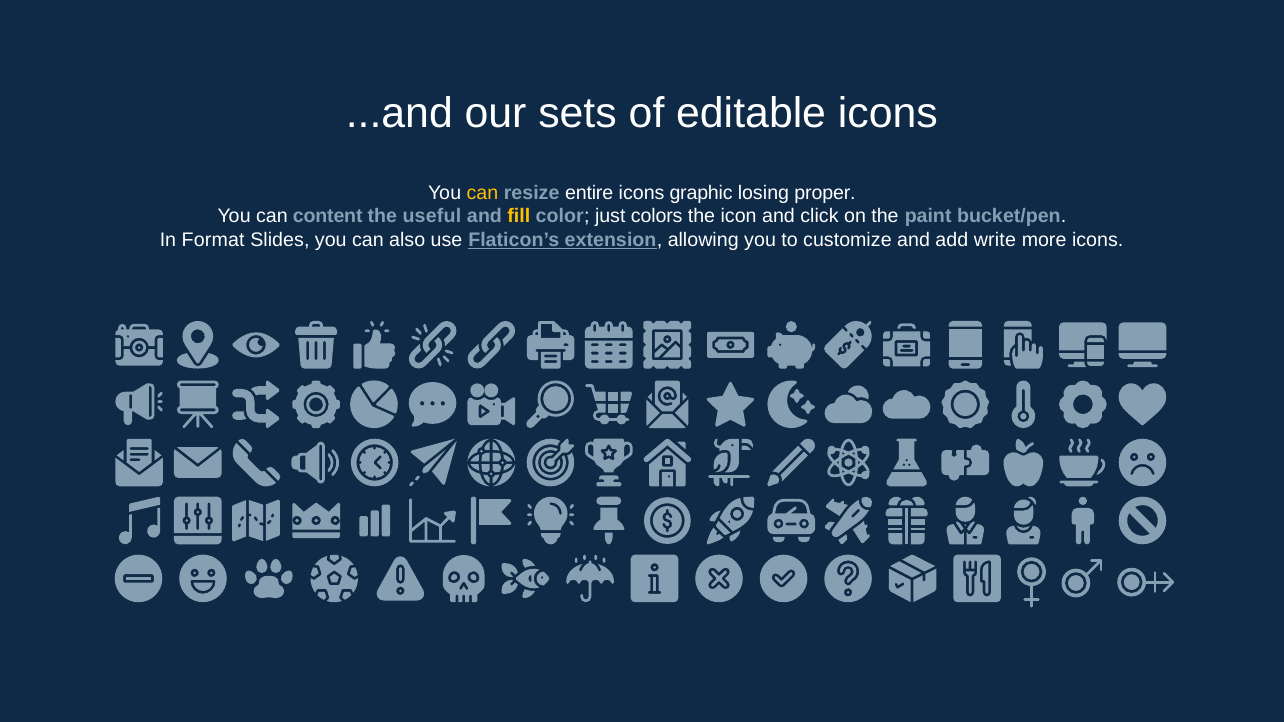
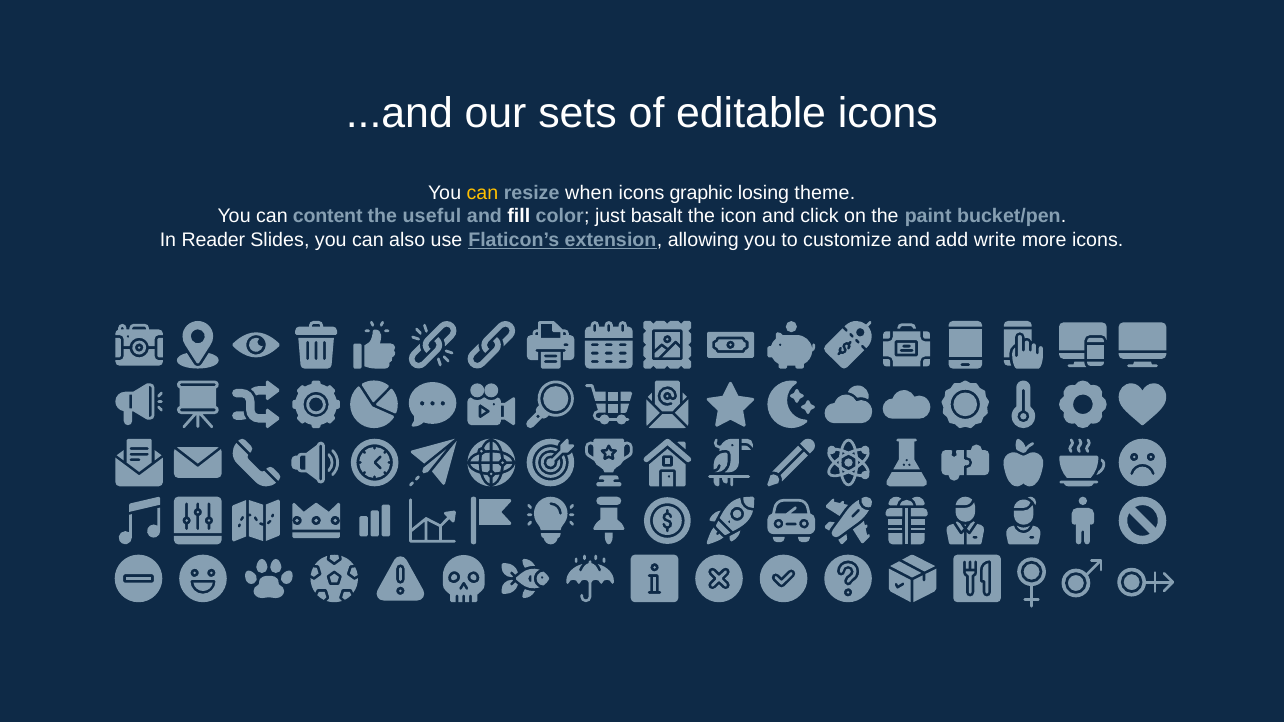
entire: entire -> when (589, 193)
proper: proper -> theme (825, 193)
fill colour: yellow -> white (519, 216)
colors: colors -> basalt (657, 216)
Format: Format -> Reader (213, 240)
